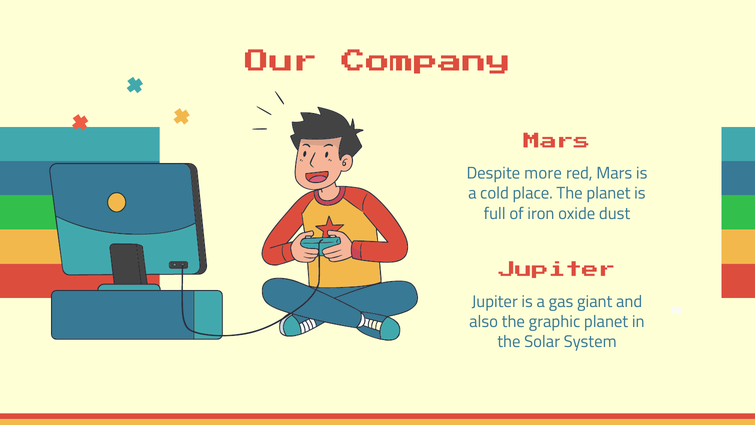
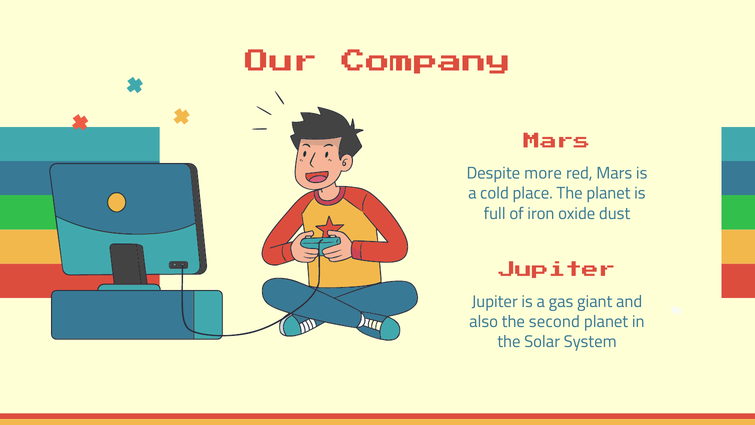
graphic: graphic -> second (554, 321)
